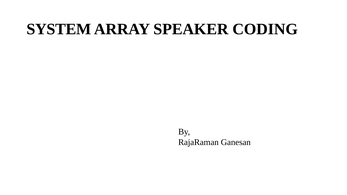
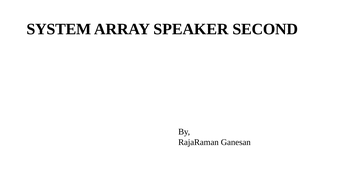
CODING: CODING -> SECOND (265, 29)
